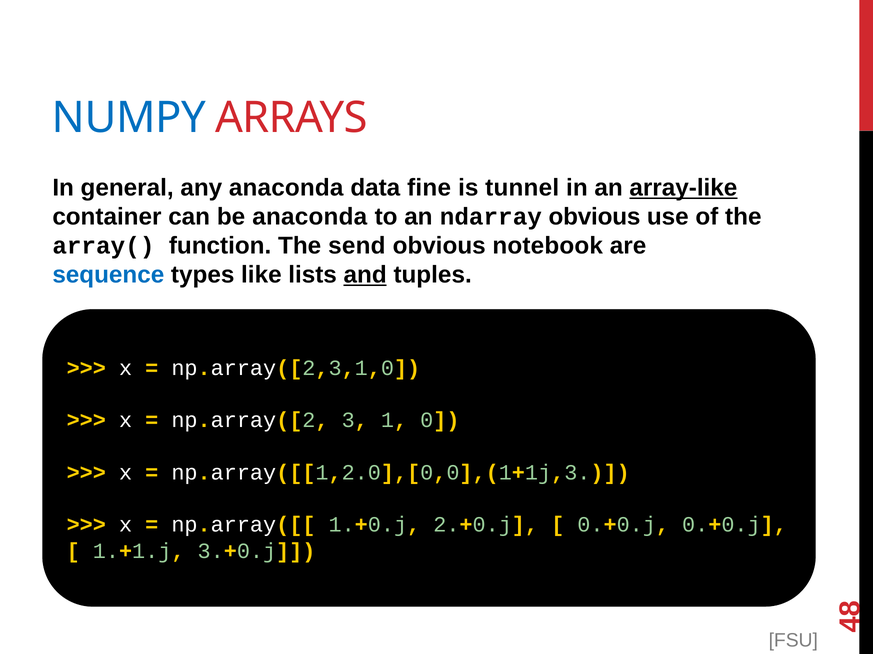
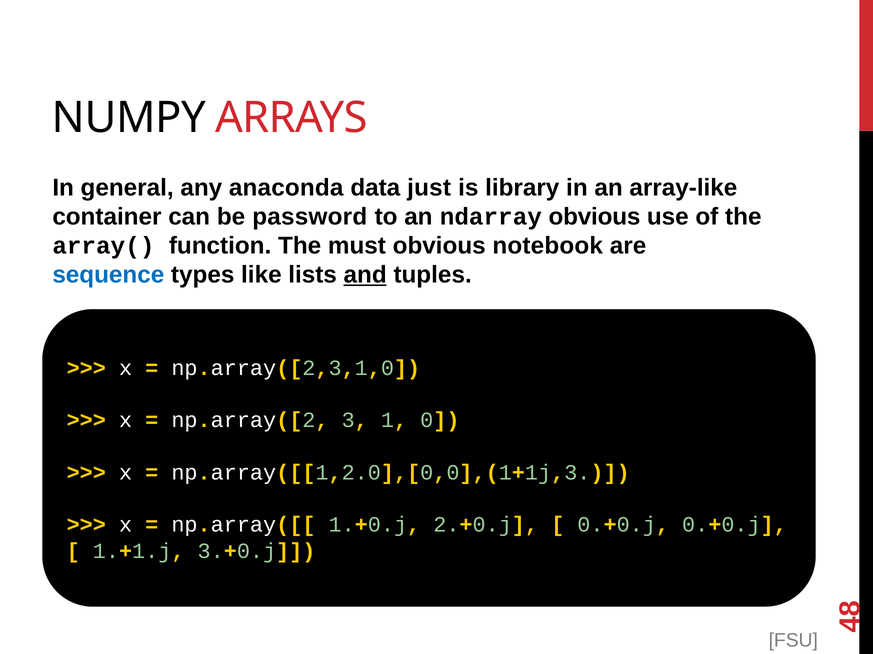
NUMPY colour: blue -> black (129, 118)
fine: fine -> just (429, 188)
tunnel: tunnel -> library (522, 188)
array-like underline: present -> none (683, 188)
be anaconda: anaconda -> password (310, 217)
send: send -> must (357, 246)
